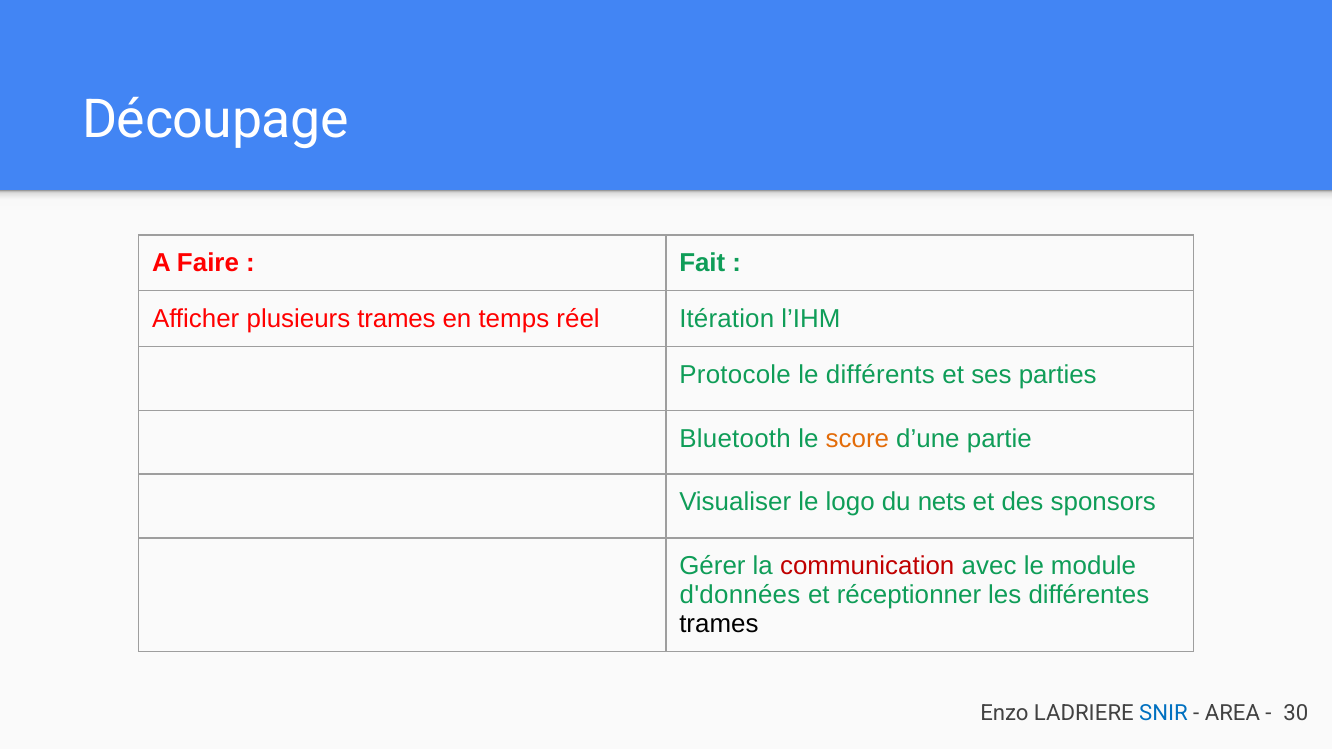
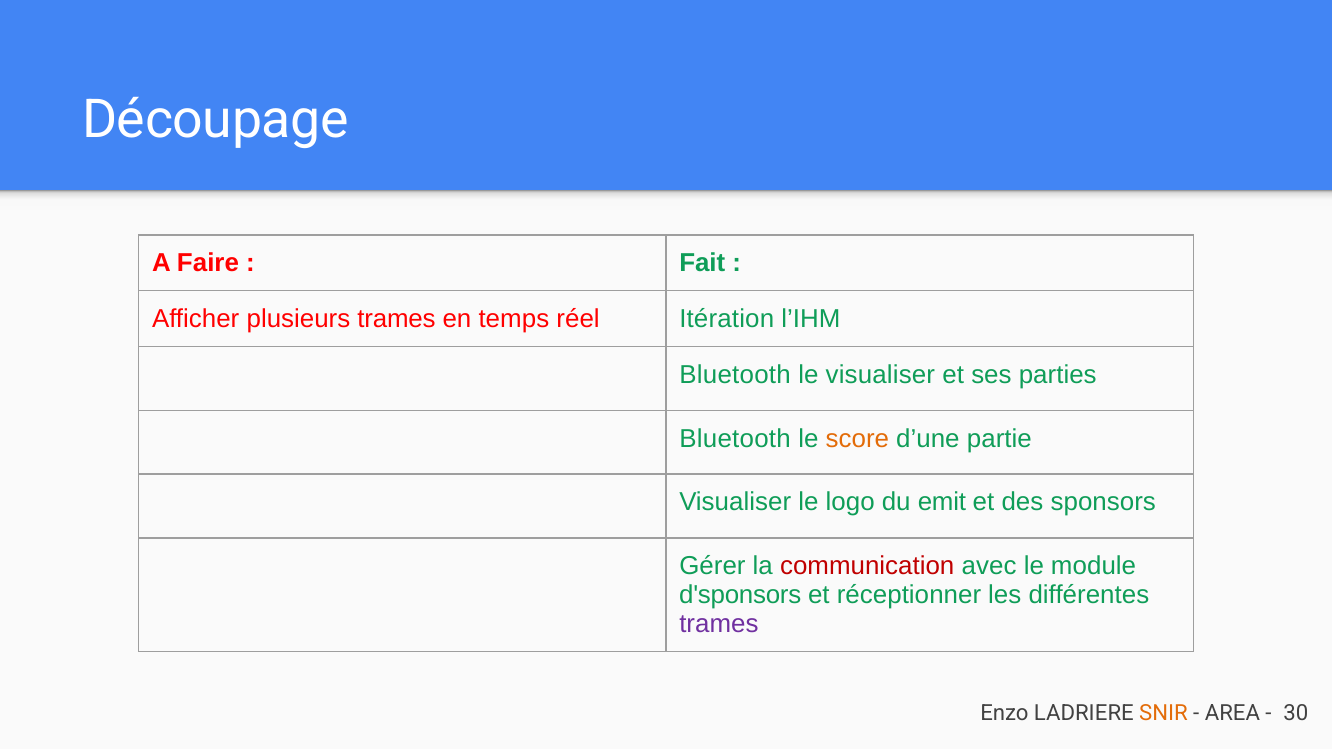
Protocole: Protocole -> Bluetooth (735, 375)
le différents: différents -> visualiser (880, 375)
nets: nets -> emit (942, 503)
d'données: d'données -> d'sponsors (740, 596)
trames colour: black -> purple (719, 625)
SNIR colour: blue -> orange (1164, 713)
